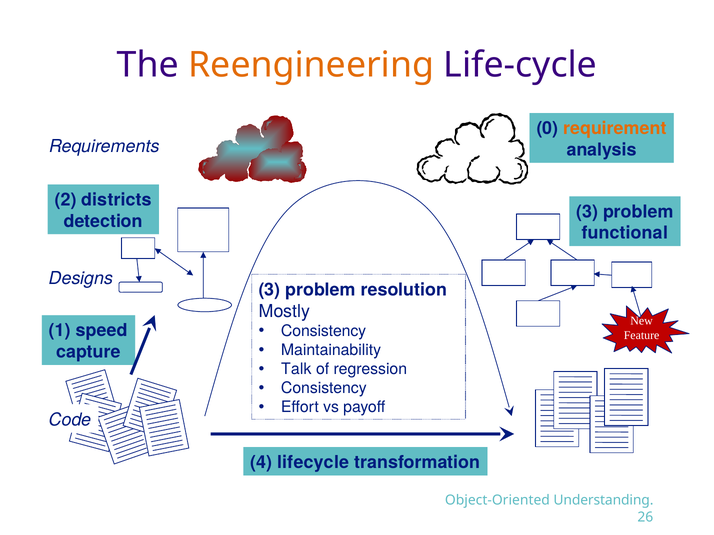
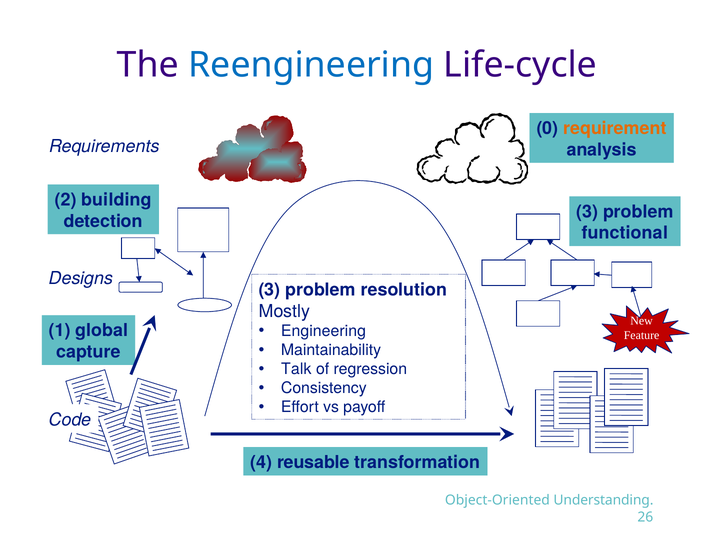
Reengineering colour: orange -> blue (311, 65)
districts: districts -> building (117, 200)
Consistency: Consistency -> Engineering (323, 332)
speed: speed -> global (102, 331)
lifecycle: lifecycle -> reusable (313, 463)
